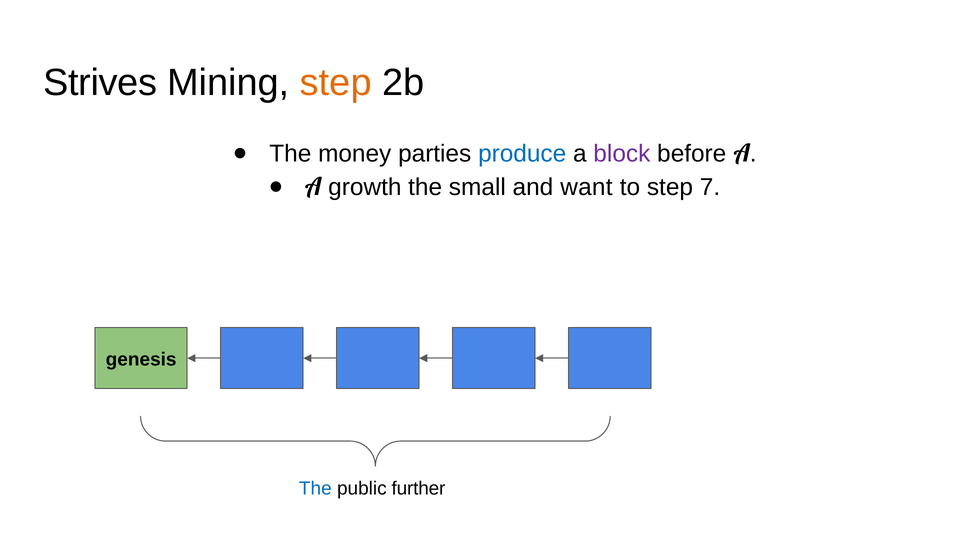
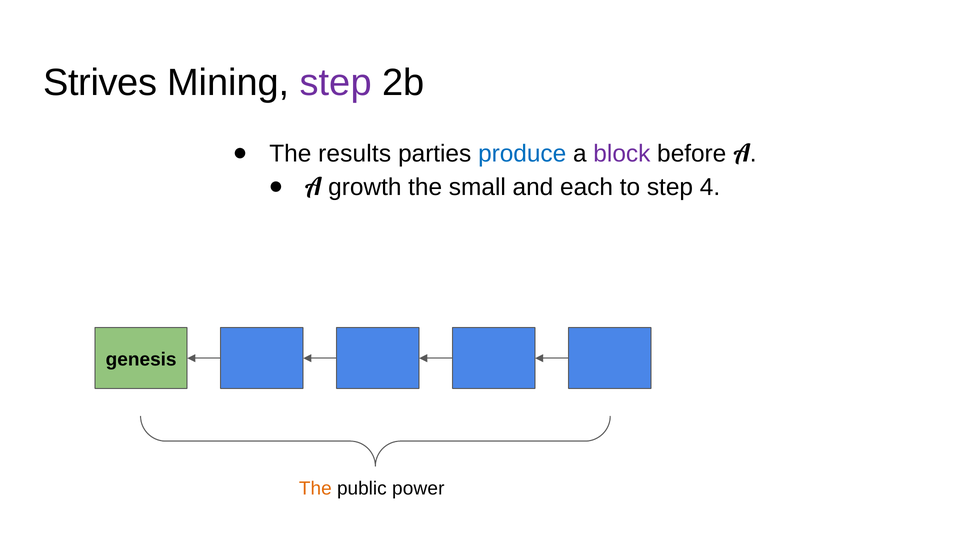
step colour: orange -> purple (336, 83)
money: money -> results (355, 154)
want: want -> each (587, 187)
7: 7 -> 4 (710, 187)
The colour: blue -> orange (315, 489)
further: further -> power (418, 489)
